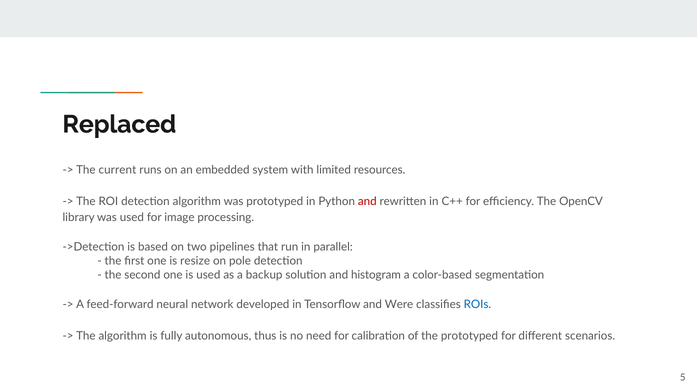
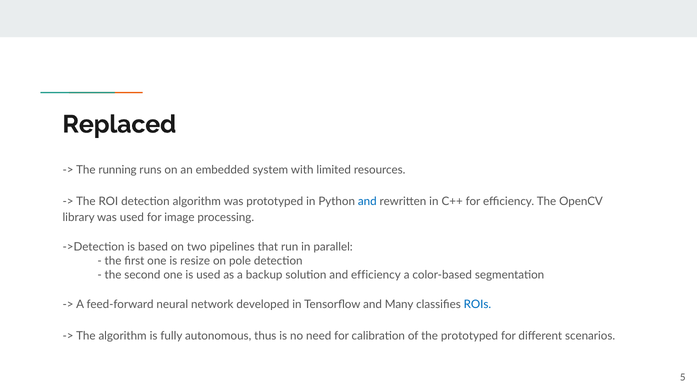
current: current -> running (118, 170)
and colour: red -> blue (367, 201)
and histogram: histogram -> efficiency (376, 275)
Were: Were -> Many (399, 305)
